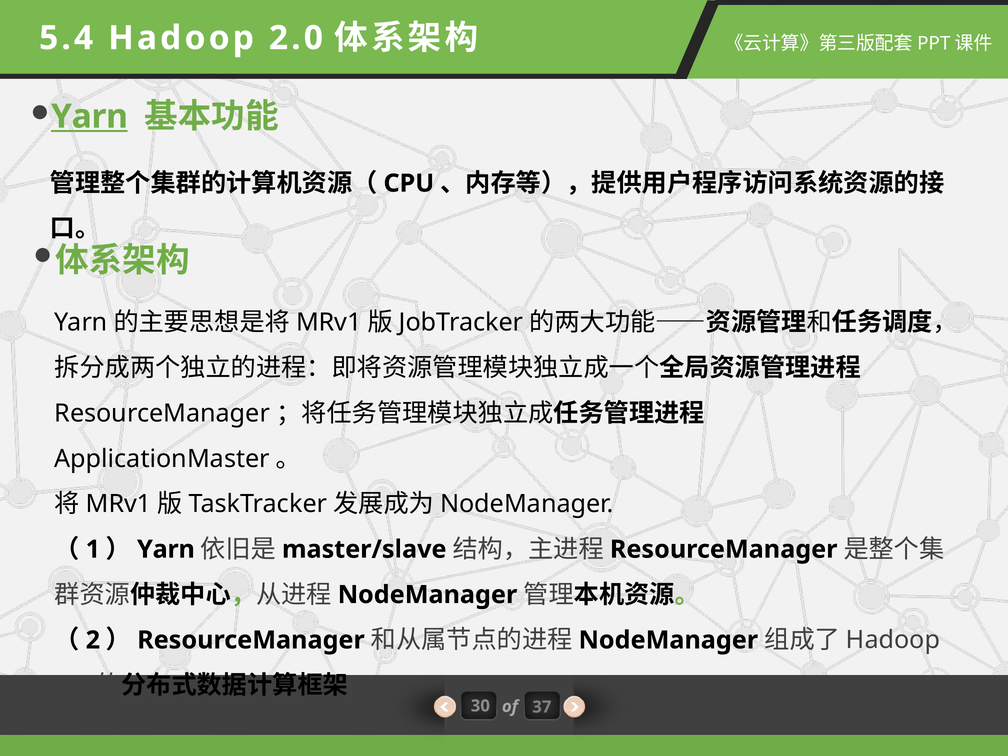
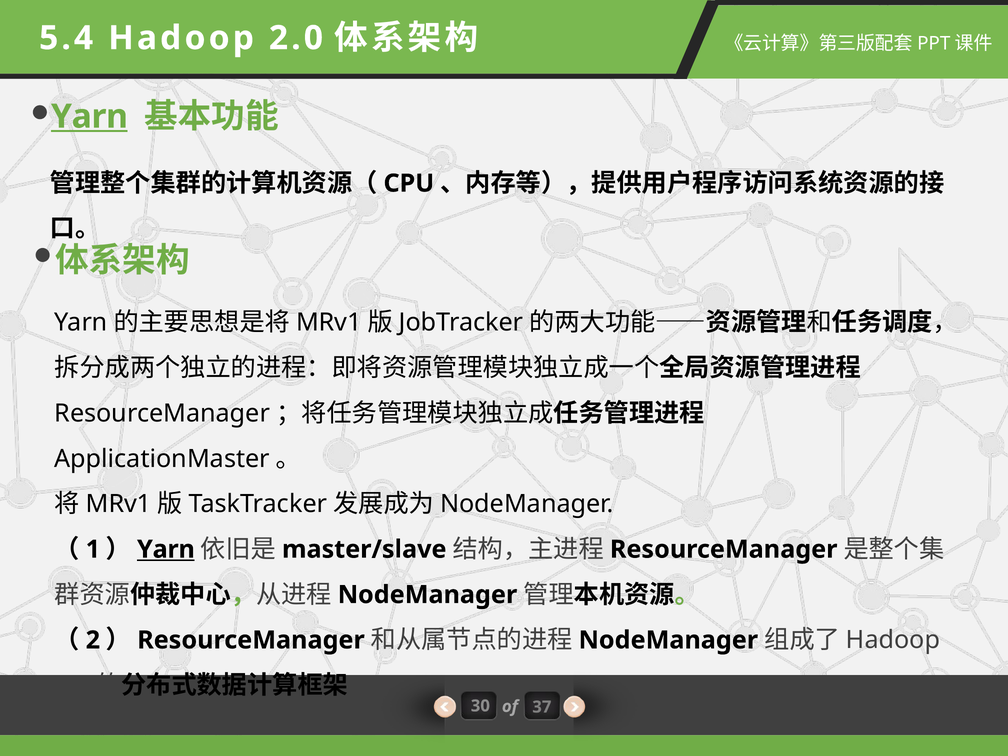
Yarn underline: none -> present (166, 549)
